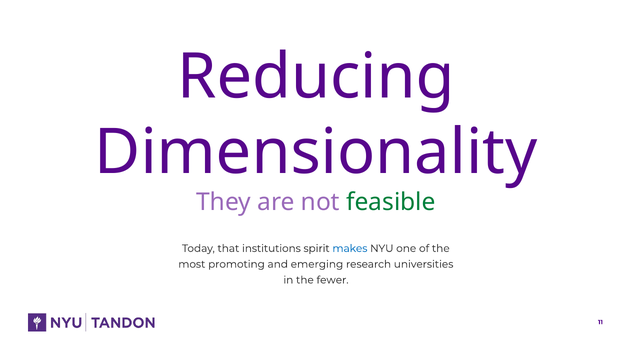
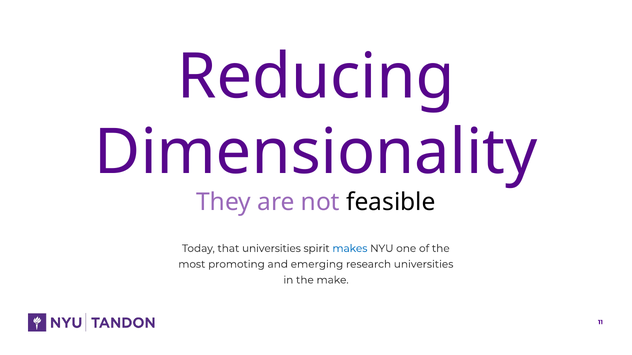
feasible colour: green -> black (391, 203)
that institutions: institutions -> universities (271, 249)
fewer: fewer -> make (333, 280)
